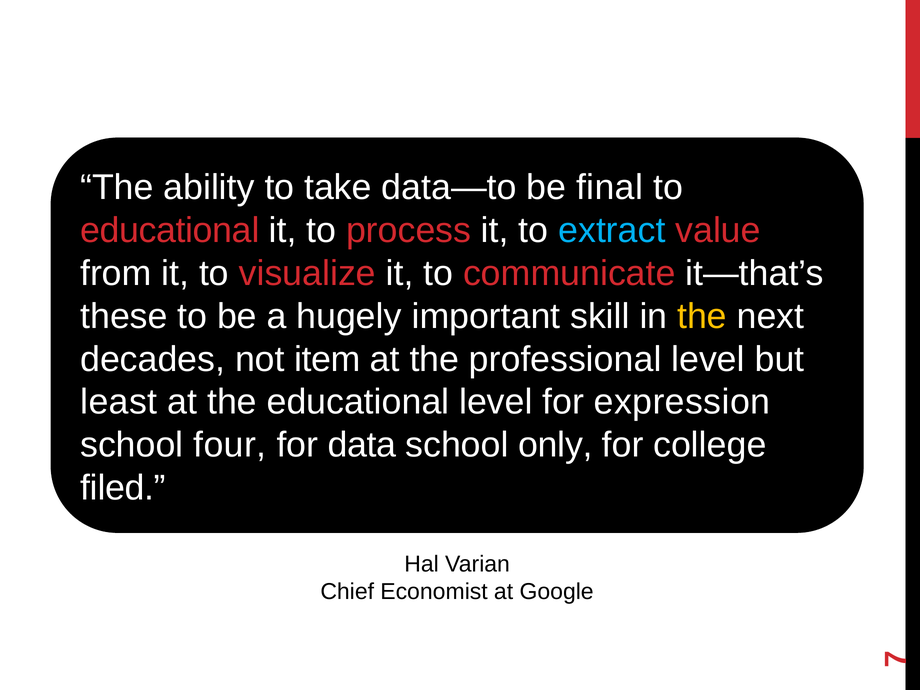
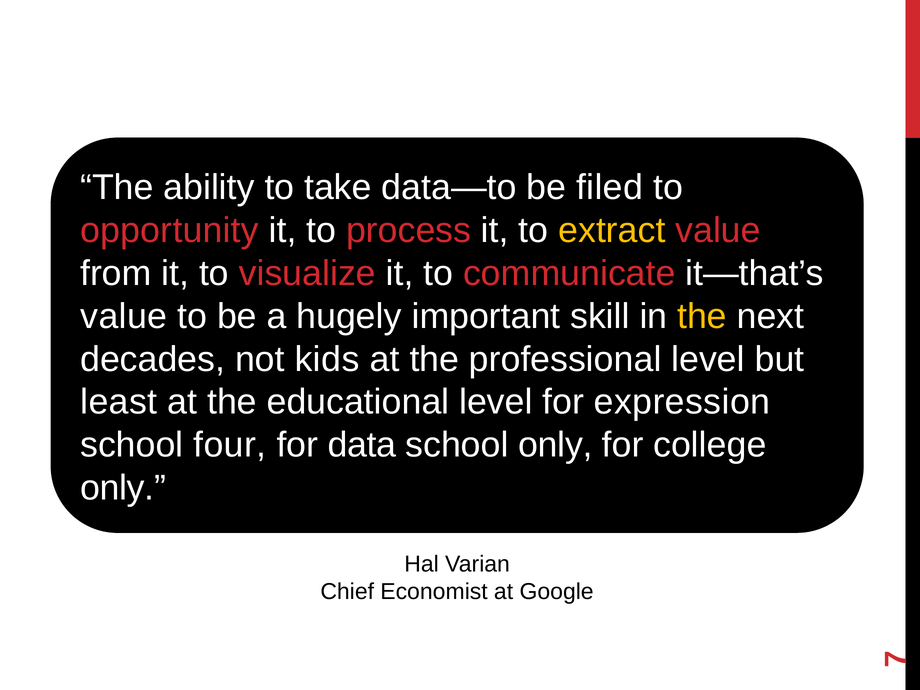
final: final -> filed (610, 187)
educational: educational -> opportunity (170, 230)
extract colour: light blue -> yellow (612, 230)
these: these -> value (124, 316)
item: item -> kids (327, 359)
filed: filed -> only (123, 488)
